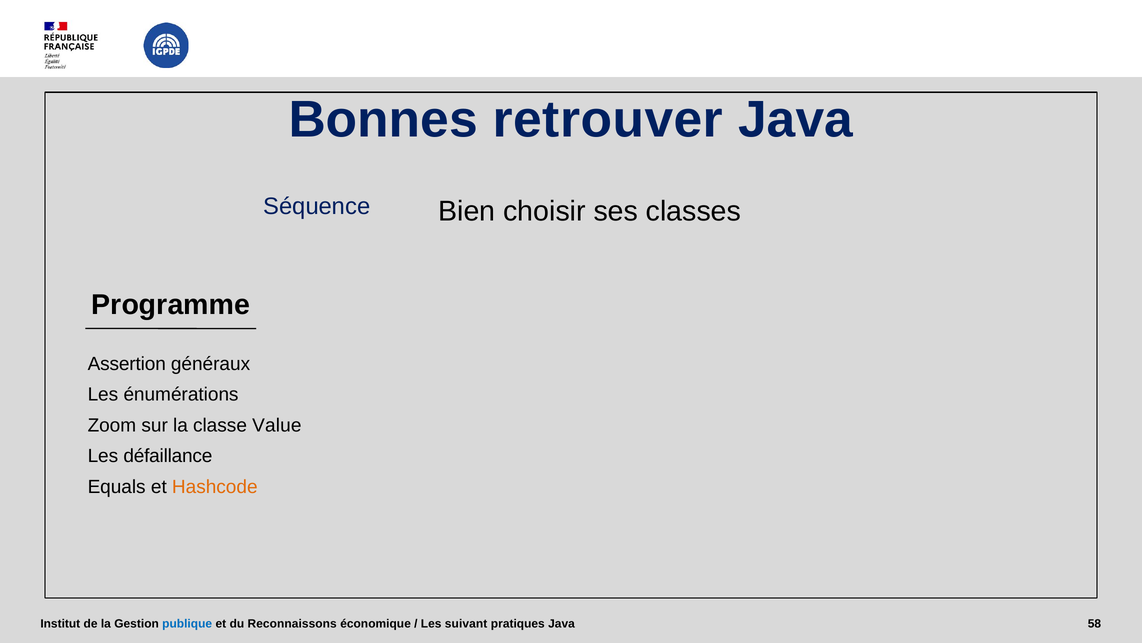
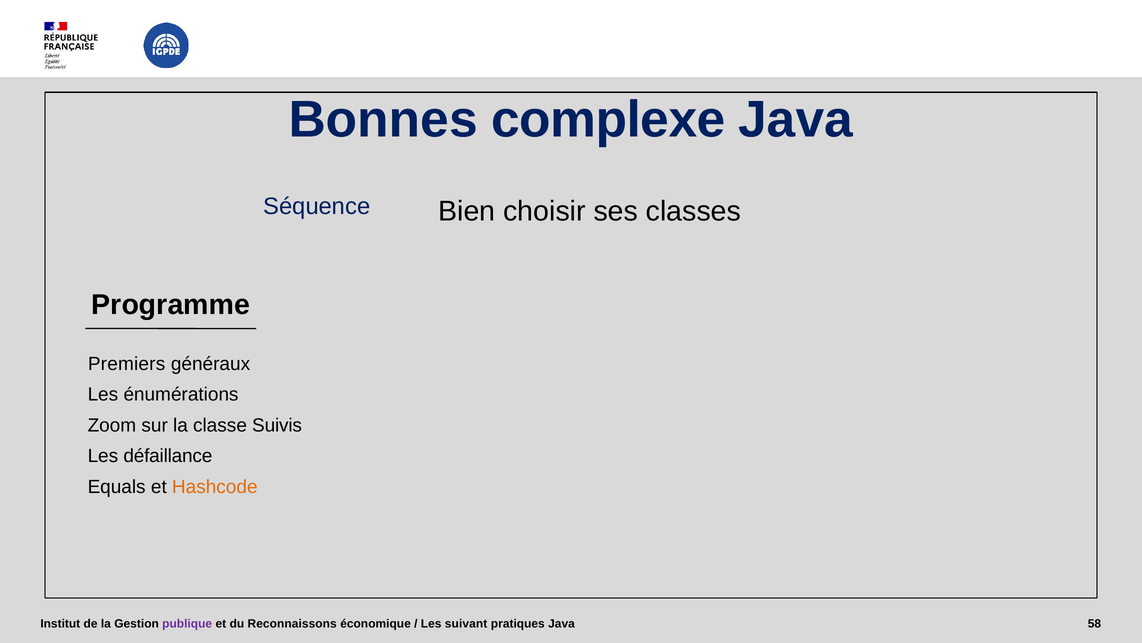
retrouver: retrouver -> complexe (608, 120)
Assertion: Assertion -> Premiers (127, 363)
Value: Value -> Suivis (277, 425)
publique colour: blue -> purple (187, 623)
